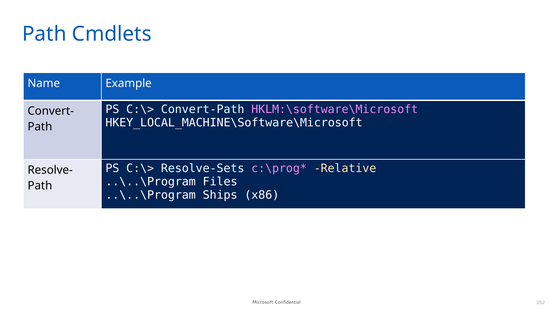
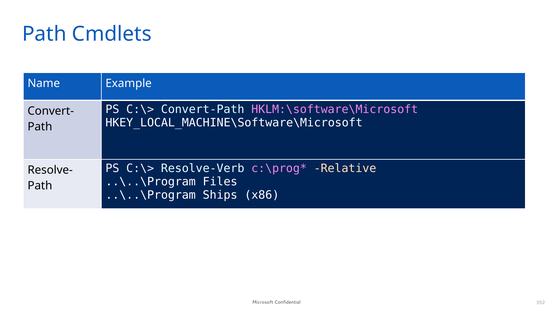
Resolve-Sets: Resolve-Sets -> Resolve-Verb (203, 168)
